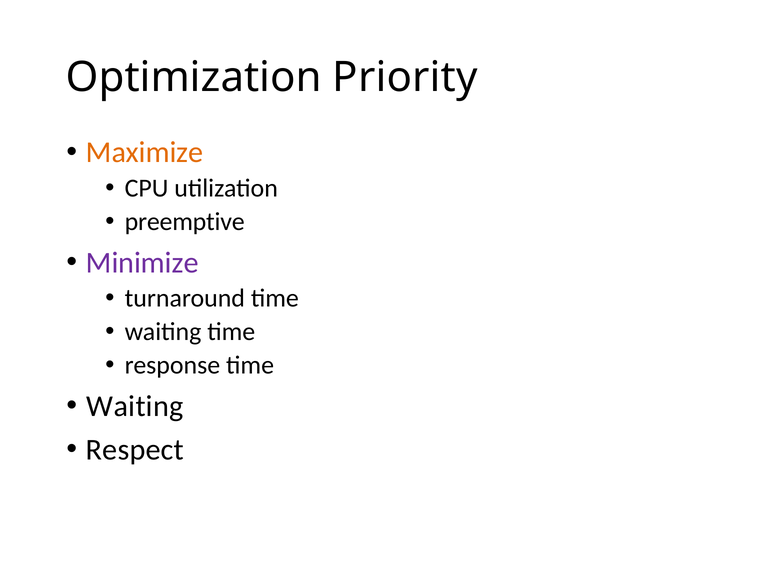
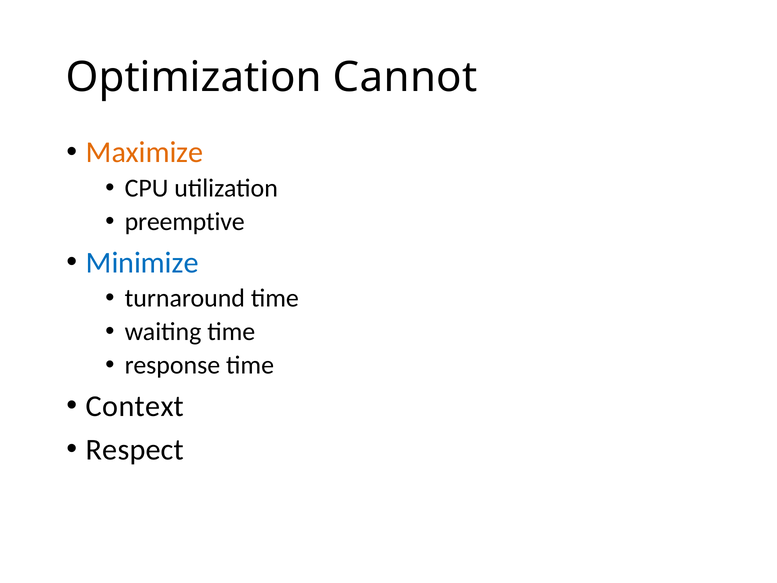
Priority: Priority -> Cannot (405, 77)
Minimize colour: purple -> blue (142, 262)
Waiting: Waiting -> Context (135, 406)
